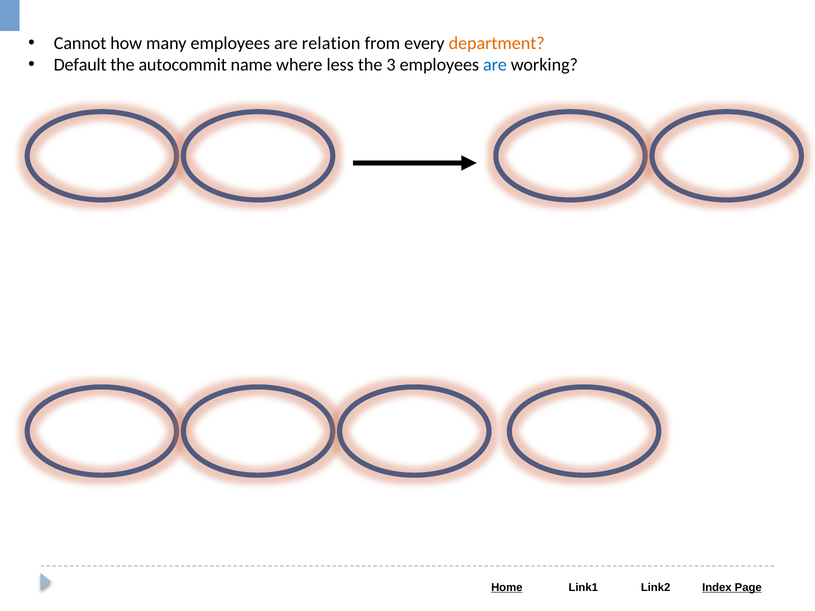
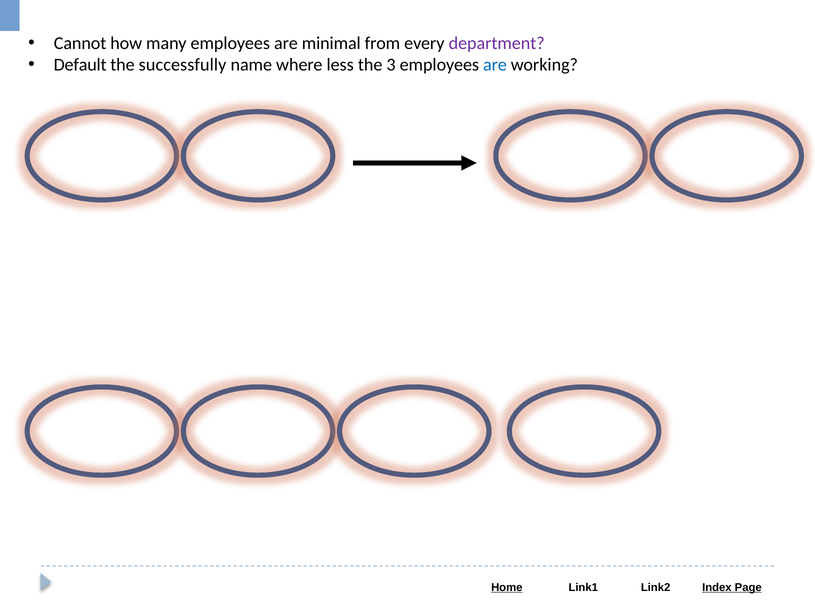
relation: relation -> minimal (331, 43)
department colour: orange -> purple (497, 43)
autocommit: autocommit -> successfully (183, 65)
